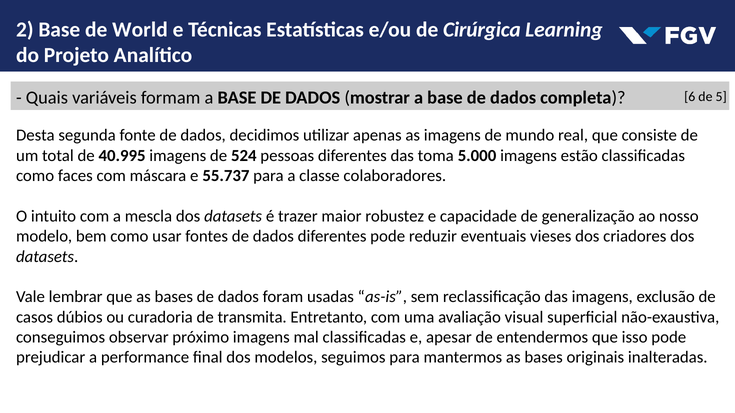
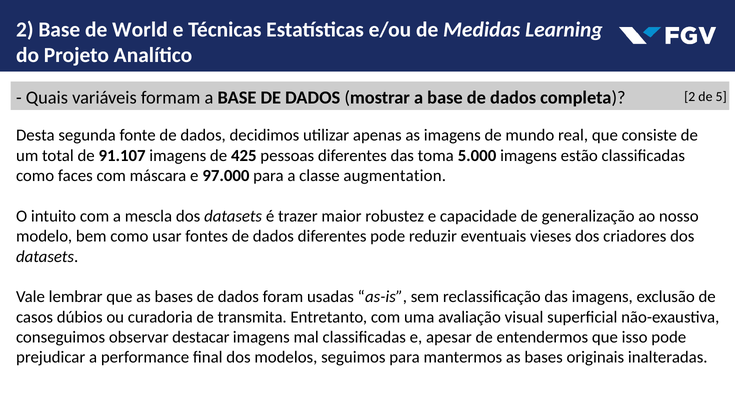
Cirúrgica: Cirúrgica -> Medidas (482, 30)
6: 6 -> 2 (690, 97)
40.995: 40.995 -> 91.107 (122, 156)
524: 524 -> 425 (244, 156)
55.737: 55.737 -> 97.000 (226, 176)
colaboradores: colaboradores -> augmentation (395, 176)
próximo: próximo -> destacar (201, 338)
